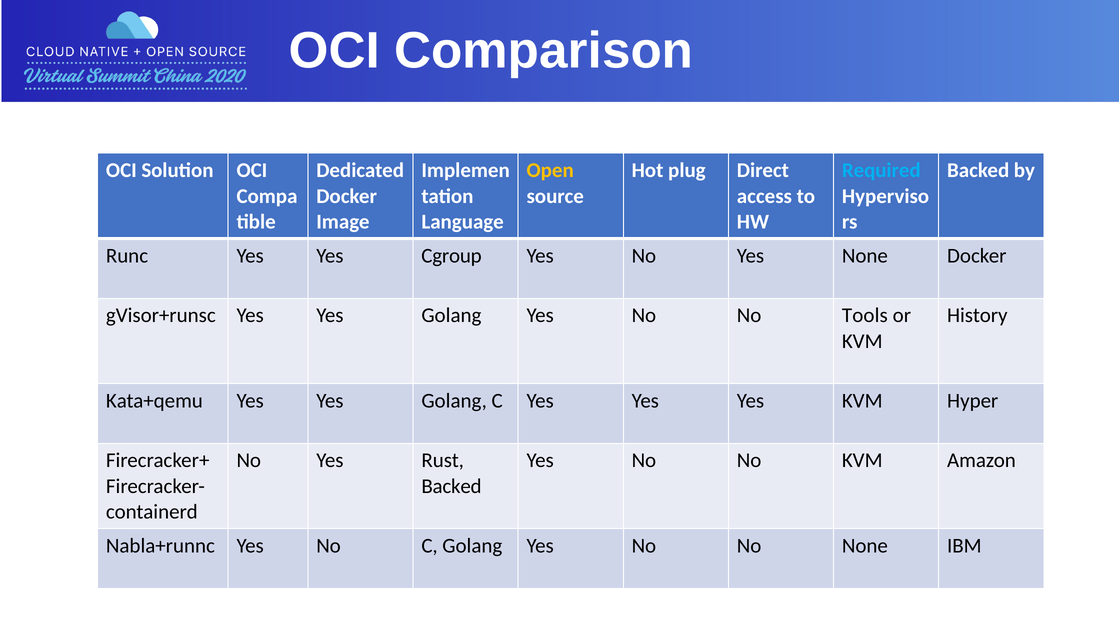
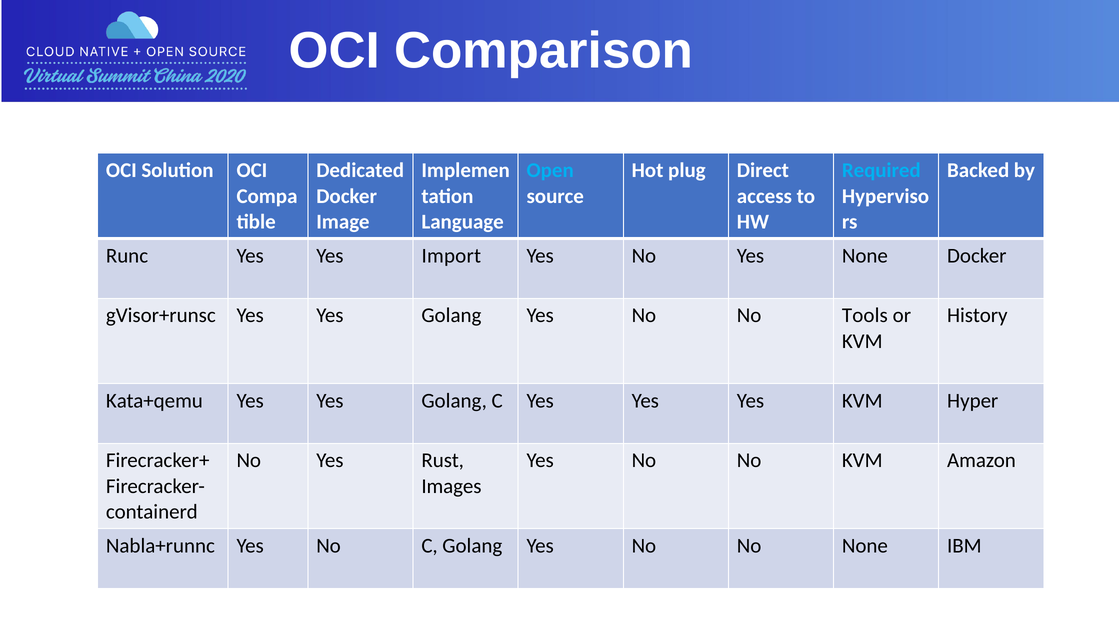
Open colour: yellow -> light blue (550, 170)
Cgroup: Cgroup -> Import (451, 256)
Backed: Backed -> Images (451, 486)
